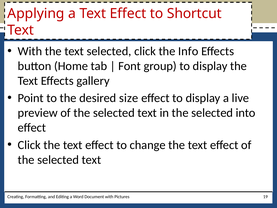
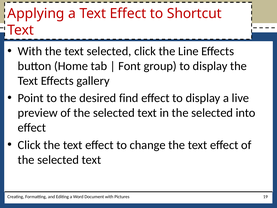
Info: Info -> Line (188, 51)
size: size -> find (129, 98)
